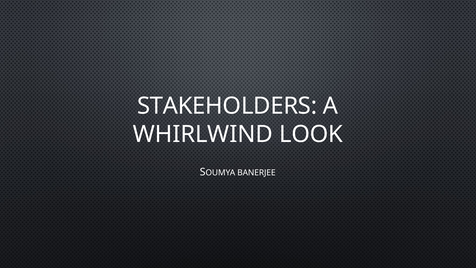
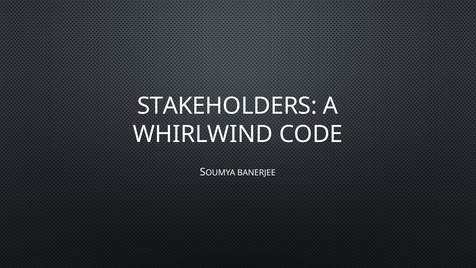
LOOK: LOOK -> CODE (311, 134)
